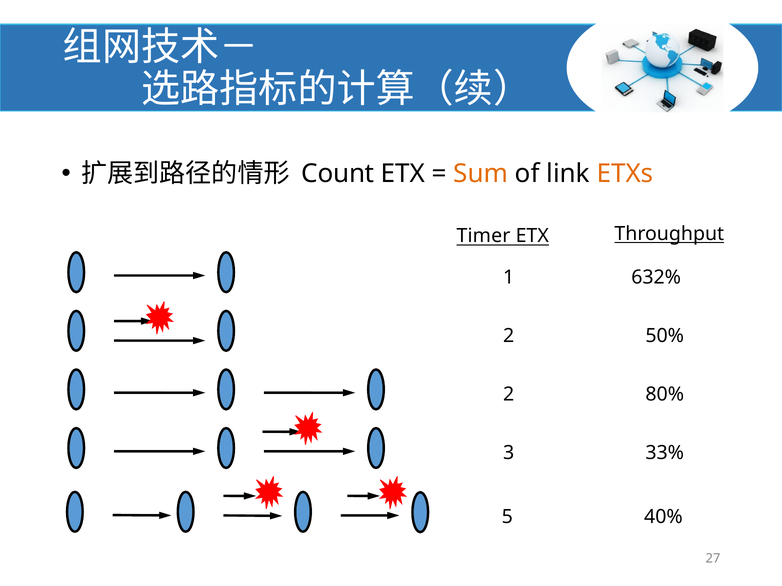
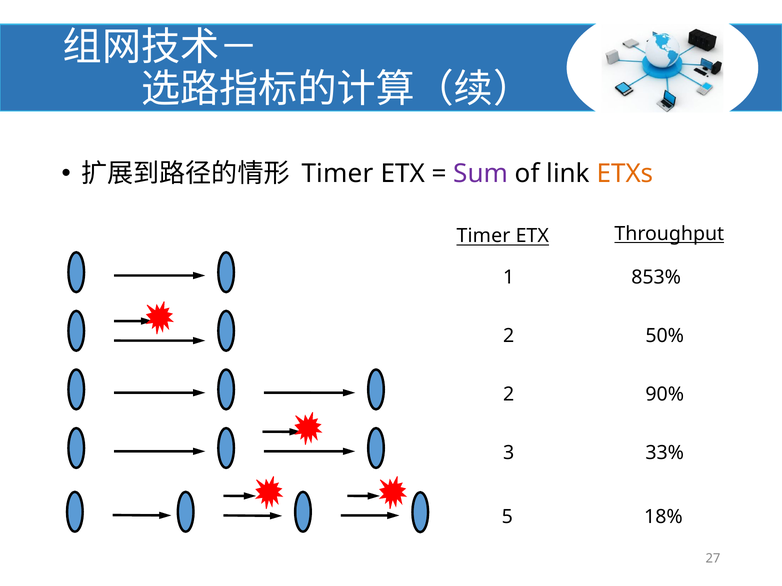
Count: Count -> Timer (338, 174)
Sum colour: orange -> purple (481, 174)
632%: 632% -> 853% (656, 277)
80%: 80% -> 90% (665, 395)
40%: 40% -> 18% (663, 517)
